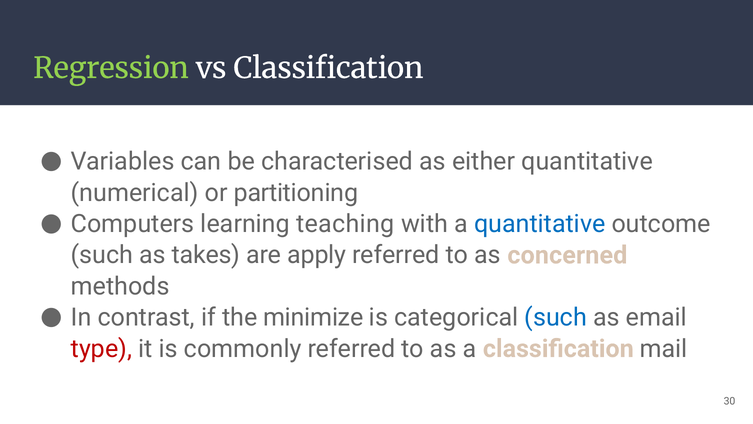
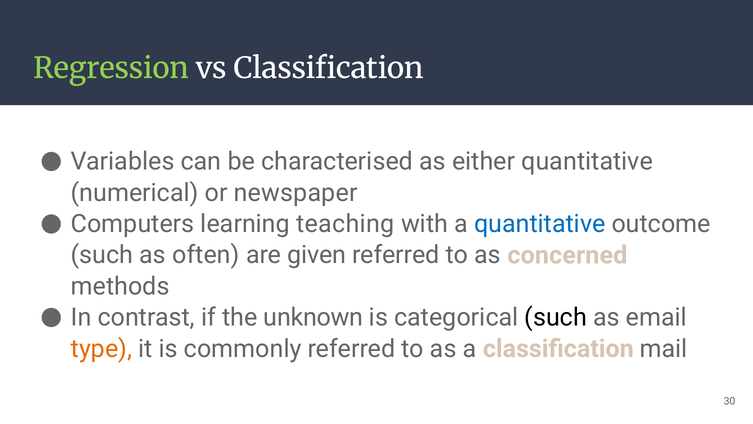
partitioning: partitioning -> newspaper (296, 193)
takes: takes -> often (206, 255)
apply: apply -> given (317, 255)
minimize: minimize -> unknown (313, 317)
such colour: blue -> black (556, 317)
type colour: red -> orange (101, 348)
